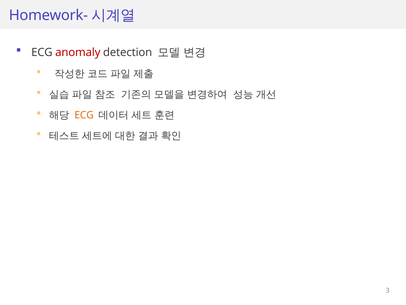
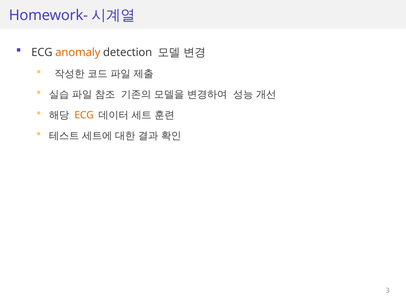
anomaly colour: red -> orange (78, 52)
